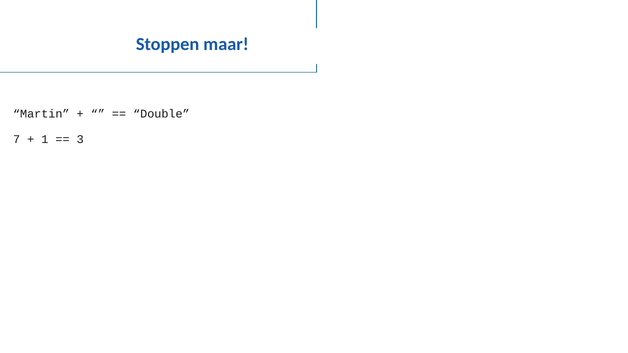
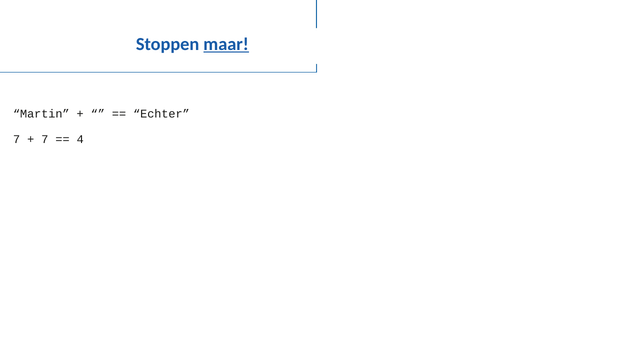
maar underline: none -> present (226, 44)
Double: Double -> Echter (161, 114)
1: 1 -> 7 (45, 140)
3: 3 -> 4 (80, 140)
